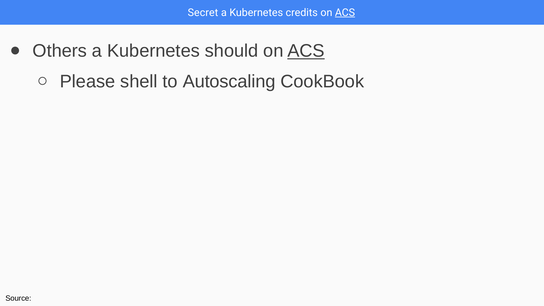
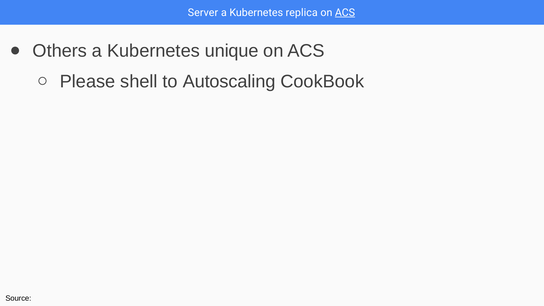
Secret: Secret -> Server (203, 13)
credits: credits -> replica (302, 13)
should: should -> unique (232, 51)
ACS underline: present -> none (306, 51)
